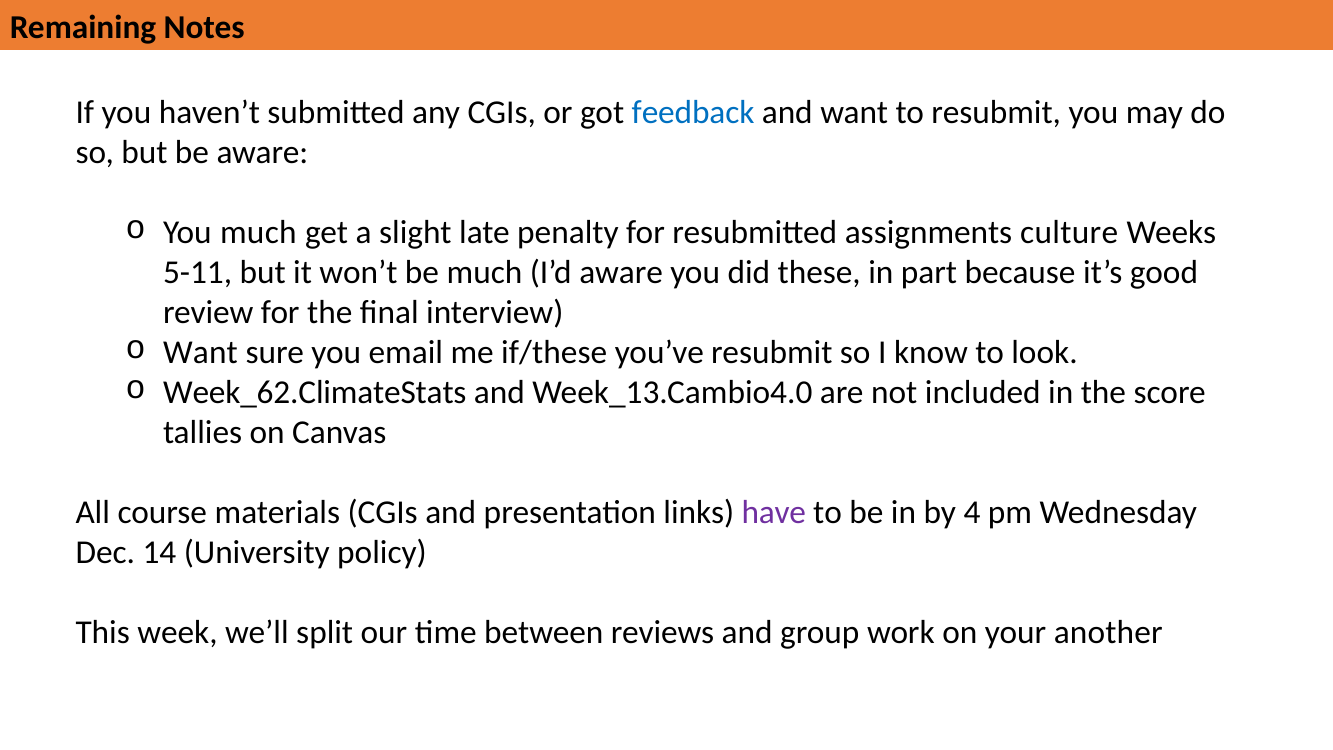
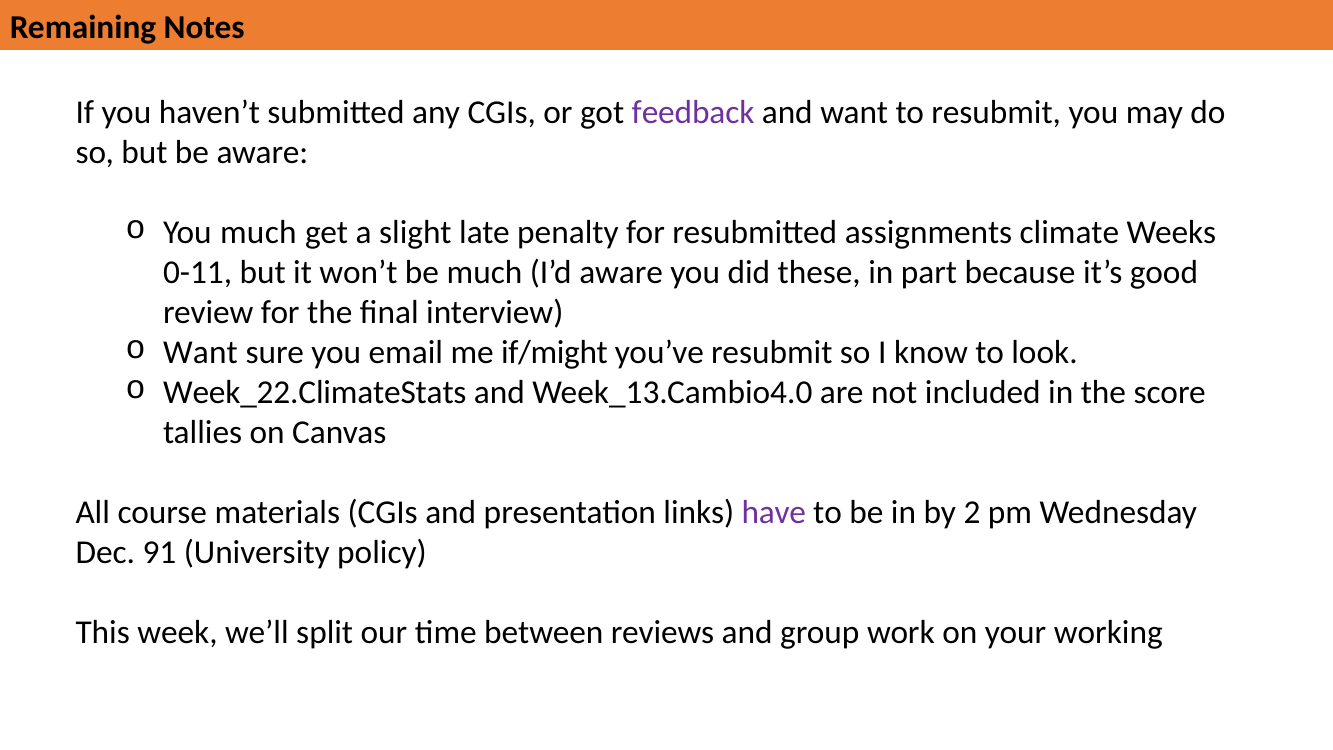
feedback colour: blue -> purple (693, 112)
culture: culture -> climate (1069, 232)
5-11: 5-11 -> 0-11 (198, 272)
if/these: if/these -> if/might (554, 352)
Week_62.ClimateStats: Week_62.ClimateStats -> Week_22.ClimateStats (315, 392)
4: 4 -> 2 (972, 512)
14: 14 -> 91 (159, 552)
another: another -> working (1108, 632)
